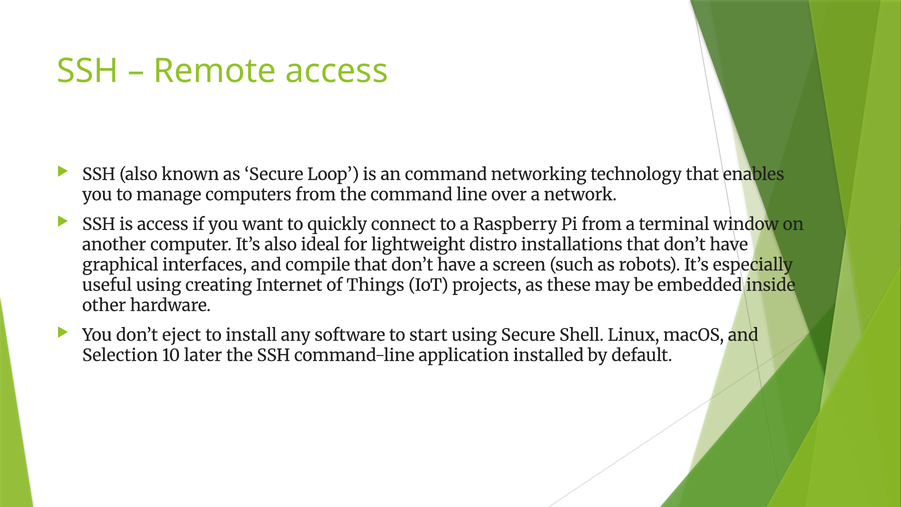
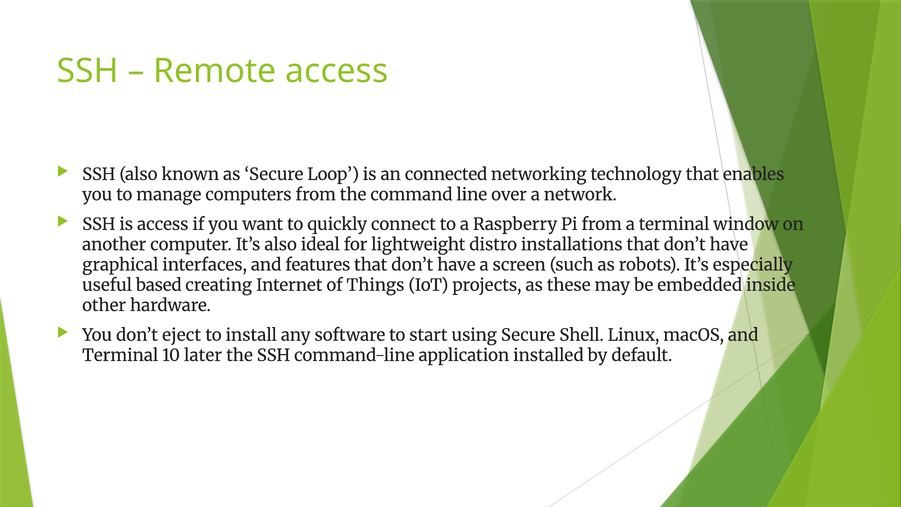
an command: command -> connected (446, 174)
compile: compile -> features (318, 265)
useful using: using -> based (159, 285)
Selection: Selection -> Terminal (120, 355)
